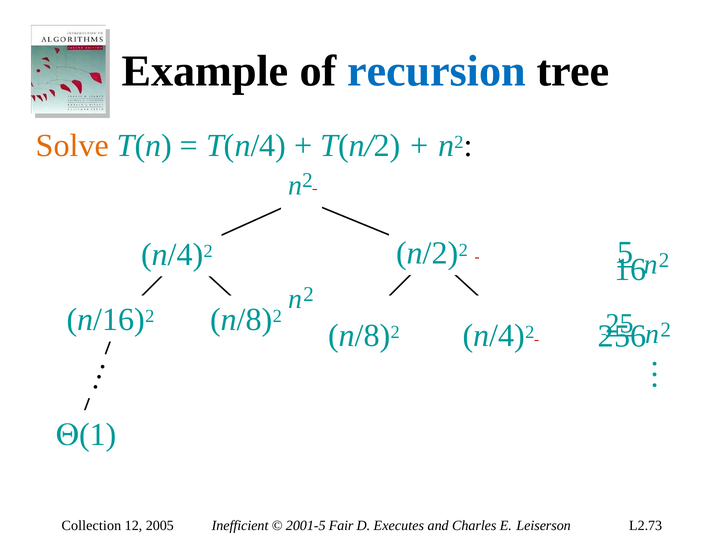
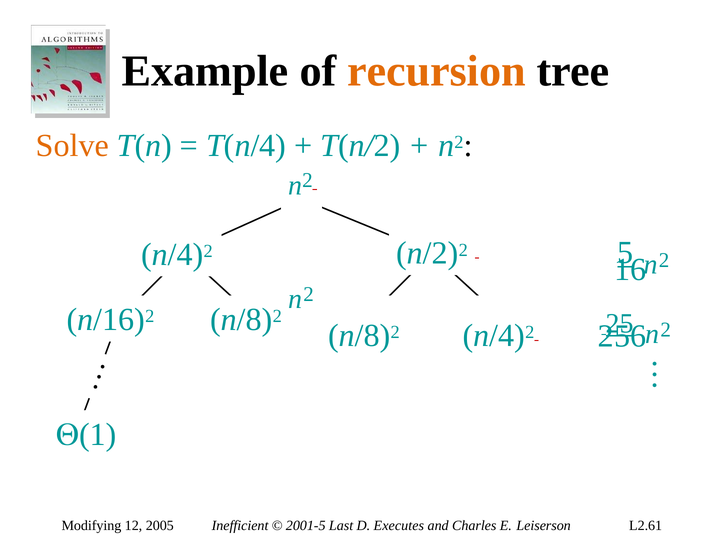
recursion colour: blue -> orange (437, 71)
Collection: Collection -> Modifying (91, 525)
Fair: Fair -> Last (341, 525)
L2.73: L2.73 -> L2.61 (646, 525)
